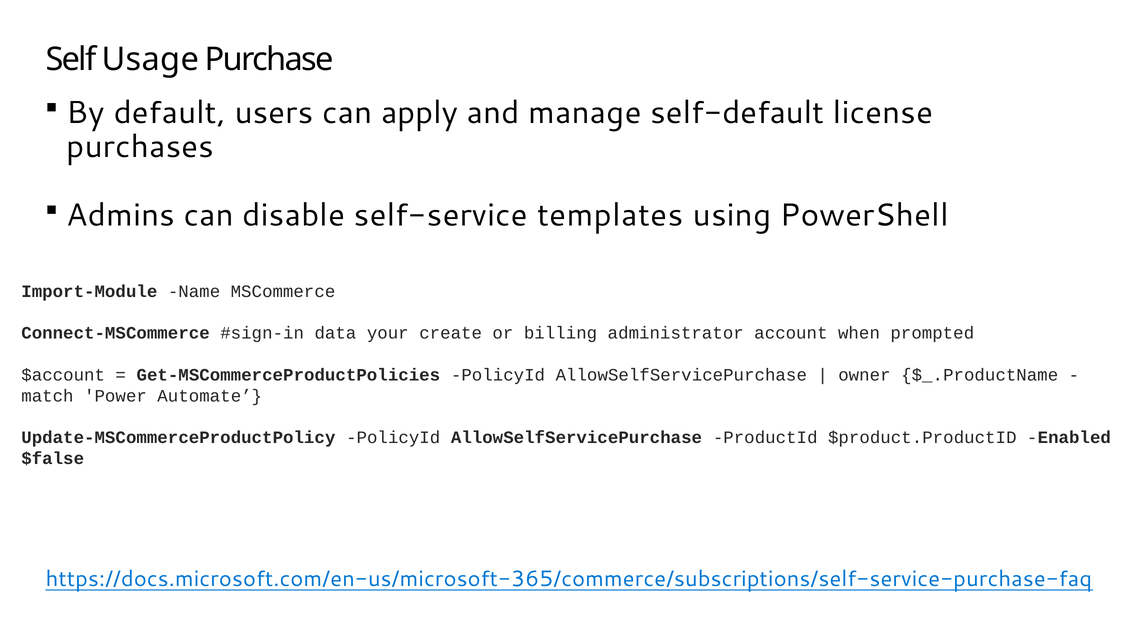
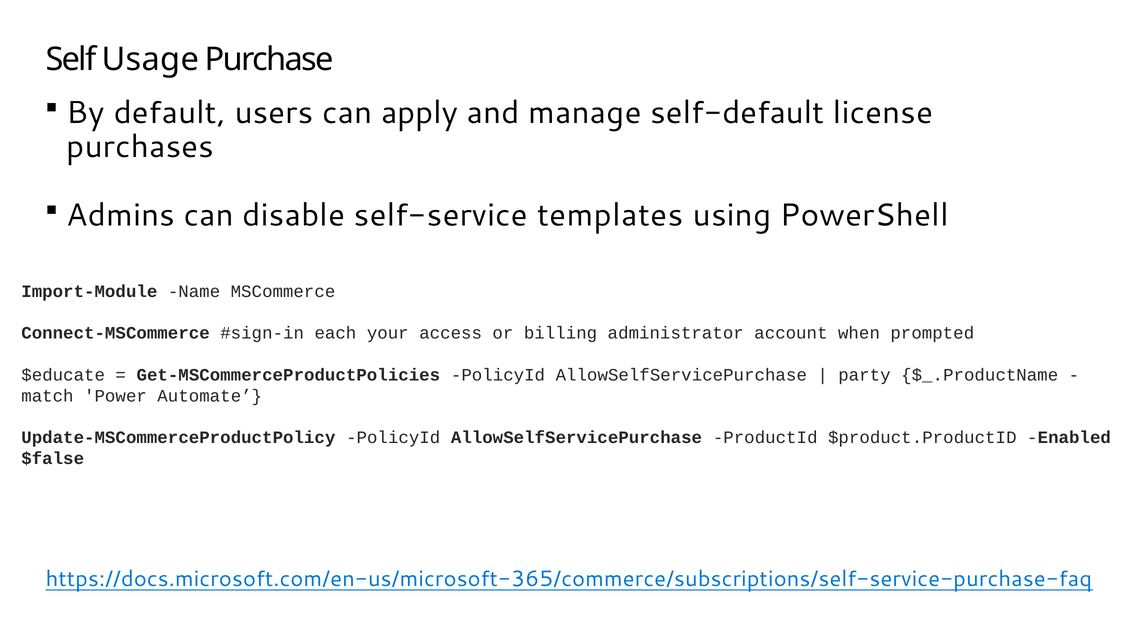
data: data -> each (335, 333)
create: create -> access (451, 333)
$account: $account -> $educate (63, 375)
owner: owner -> party (864, 375)
